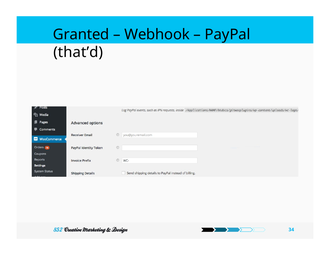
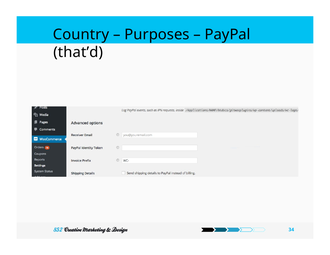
Granted: Granted -> Country (81, 35)
Webhook: Webhook -> Purposes (157, 35)
